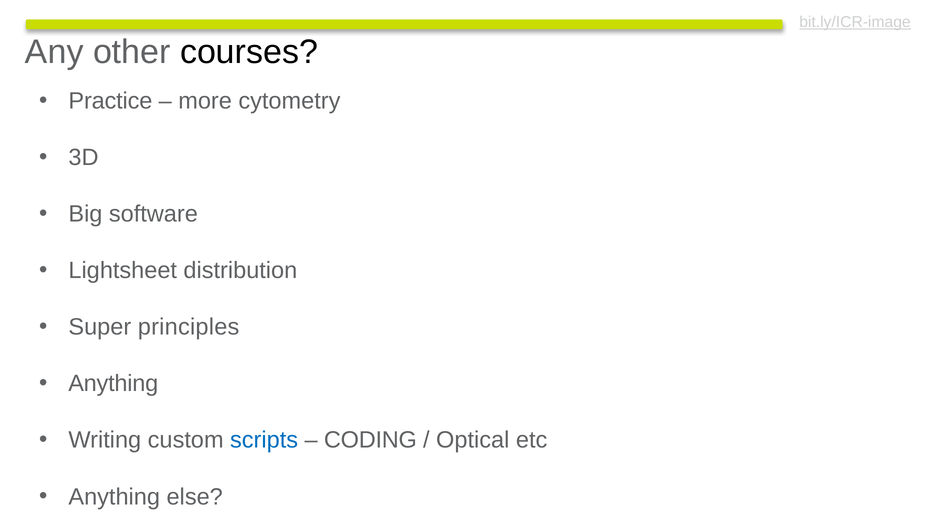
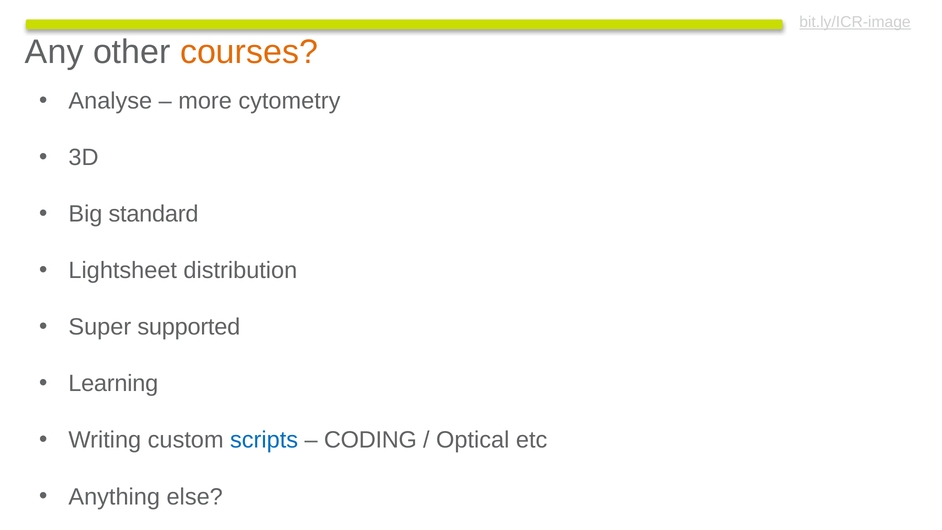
courses colour: black -> orange (249, 52)
Practice: Practice -> Analyse (110, 101)
software: software -> standard (154, 214)
principles: principles -> supported (189, 327)
Anything: Anything -> Learning (113, 384)
